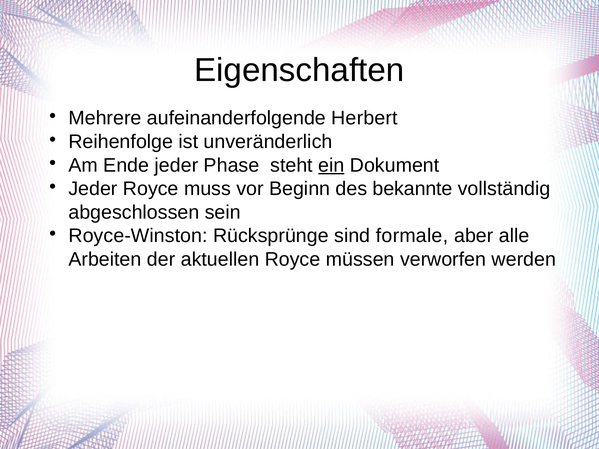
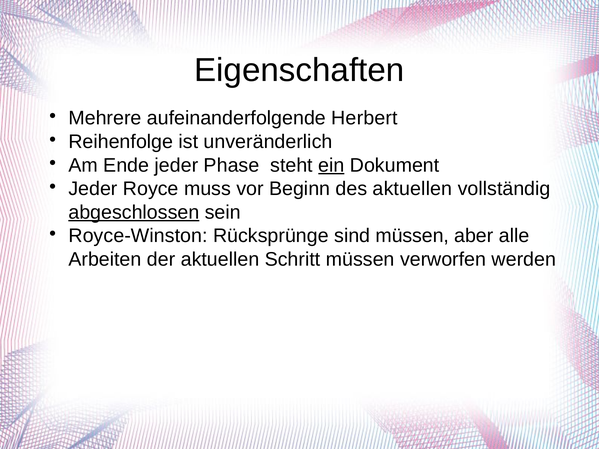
des bekannte: bekannte -> aktuellen (412, 189)
abgeschlossen underline: none -> present (134, 212)
sind formale: formale -> müssen (412, 236)
aktuellen Royce: Royce -> Schritt (293, 259)
